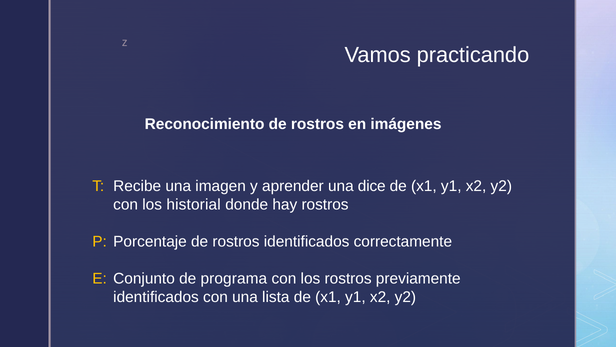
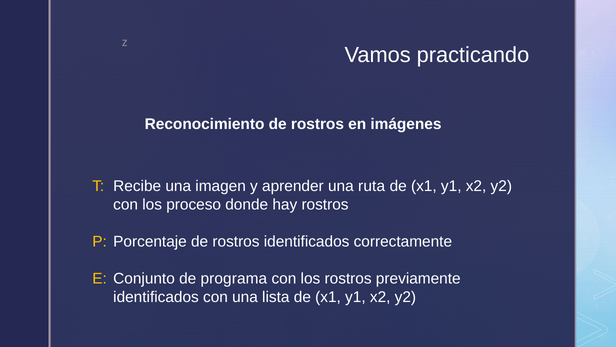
dice: dice -> ruta (372, 186)
historial: historial -> proceso (194, 204)
